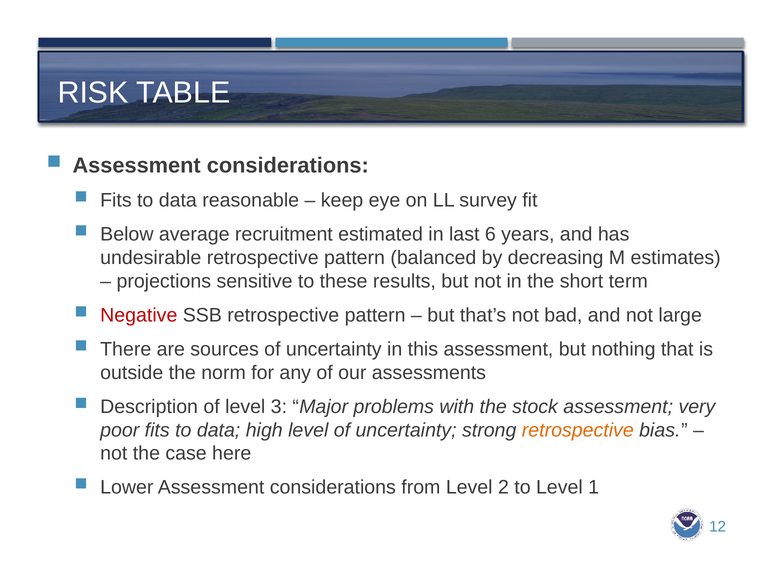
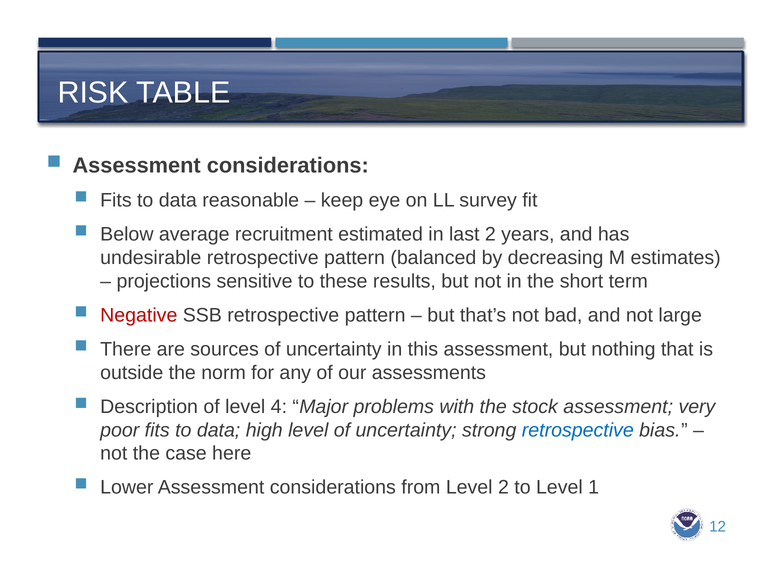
last 6: 6 -> 2 (490, 234)
3: 3 -> 4 (279, 407)
retrospective colour: orange -> blue (578, 430)
